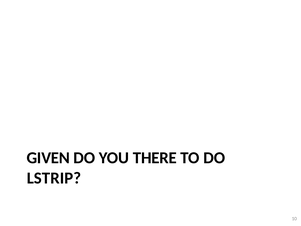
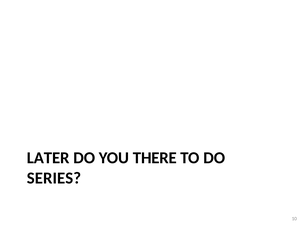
GIVEN: GIVEN -> LATER (48, 158)
LSTRIP: LSTRIP -> SERIES (54, 178)
